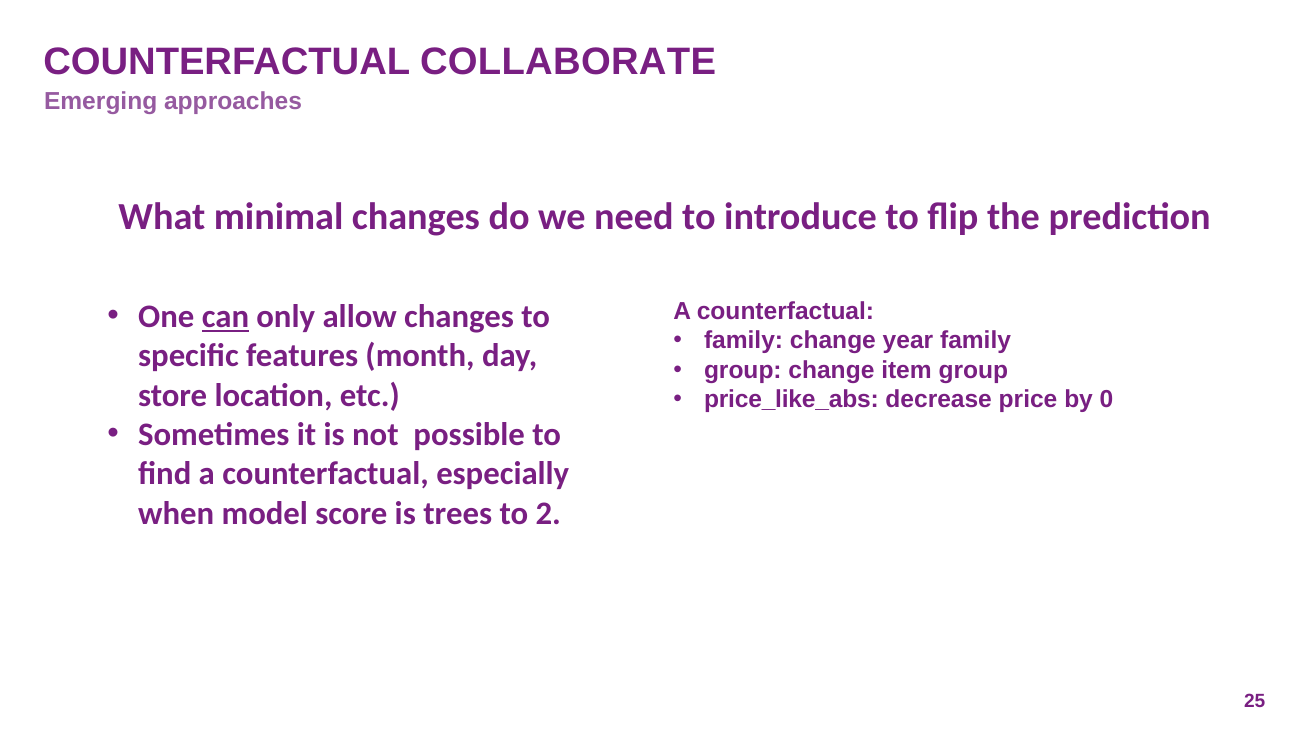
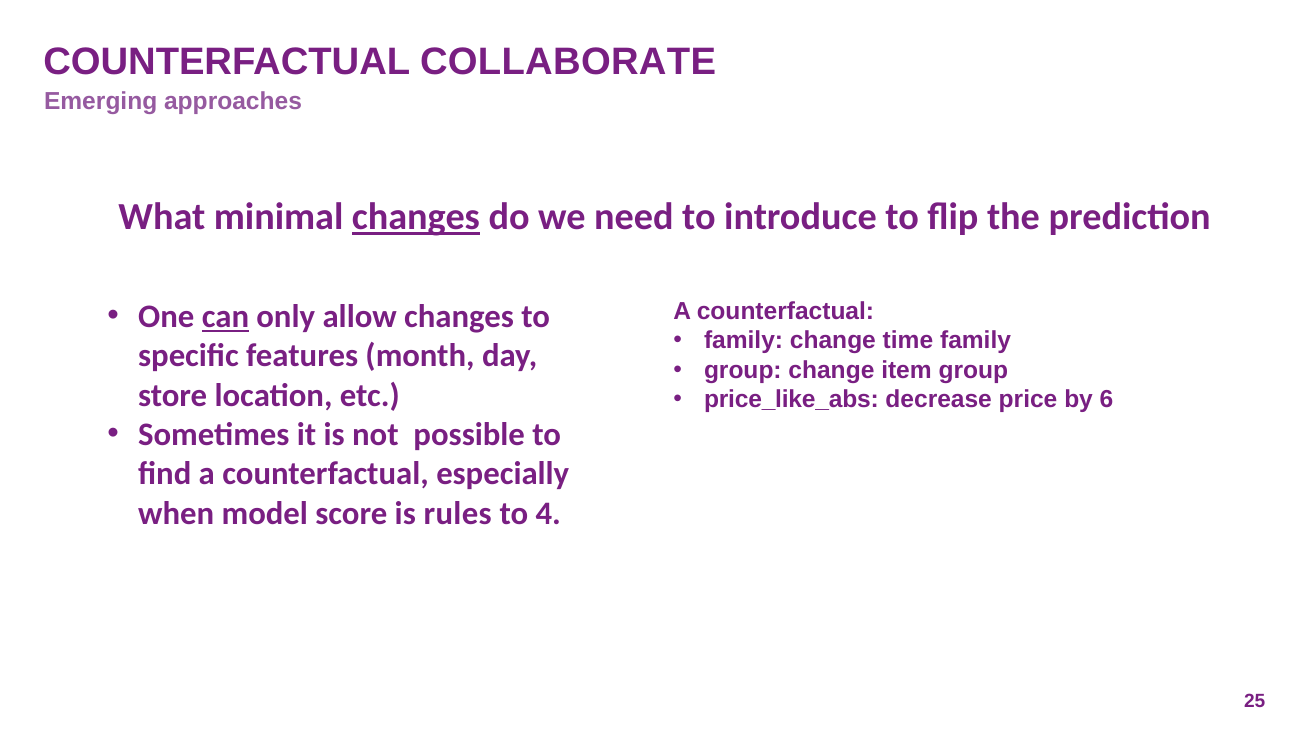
changes underline: none -> present (416, 217)
year: year -> time (908, 341)
0: 0 -> 6 (1107, 400)
trees: trees -> rules (458, 514)
2: 2 -> 4 (548, 514)
